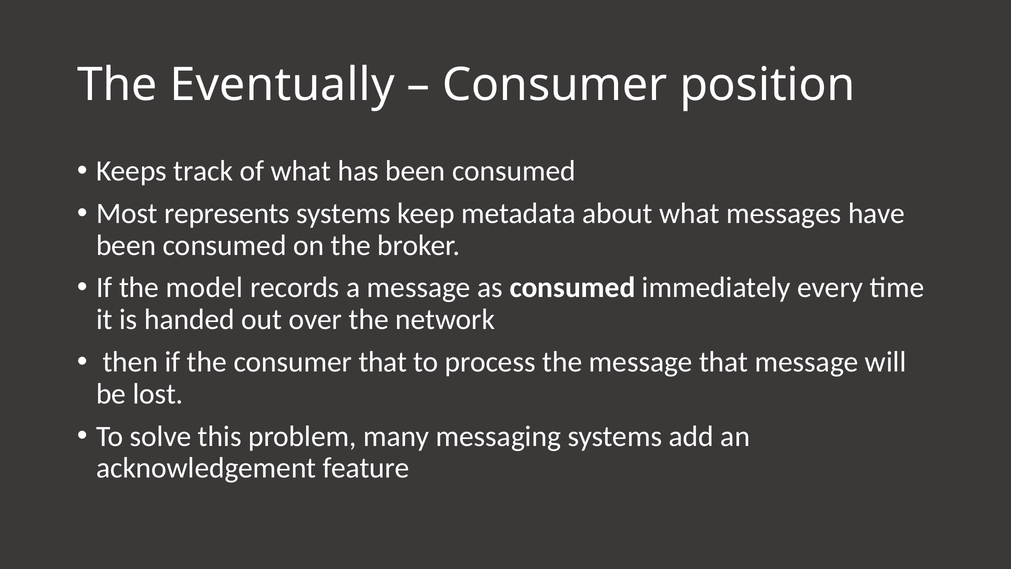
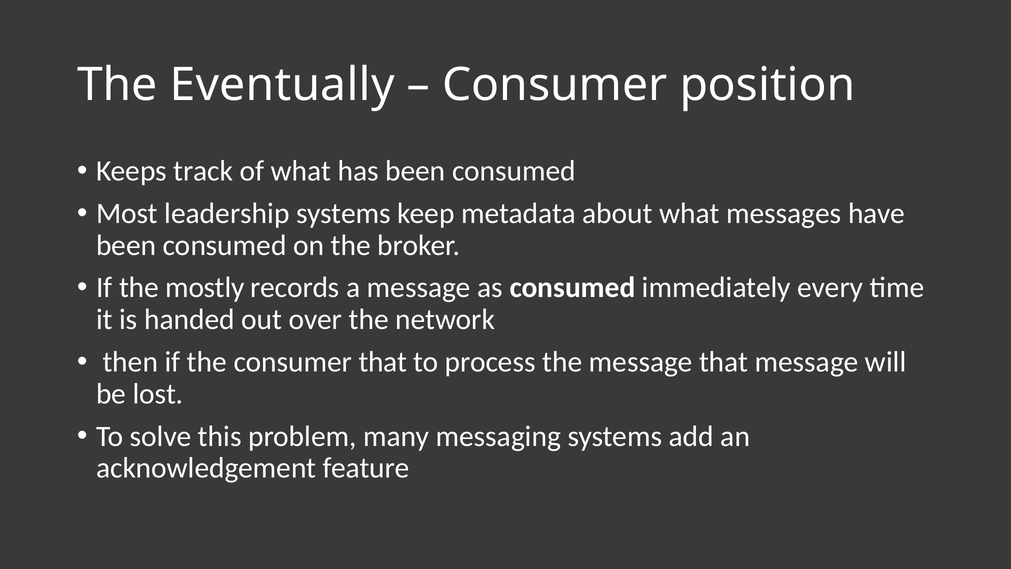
represents: represents -> leadership (227, 213)
model: model -> mostly (205, 288)
